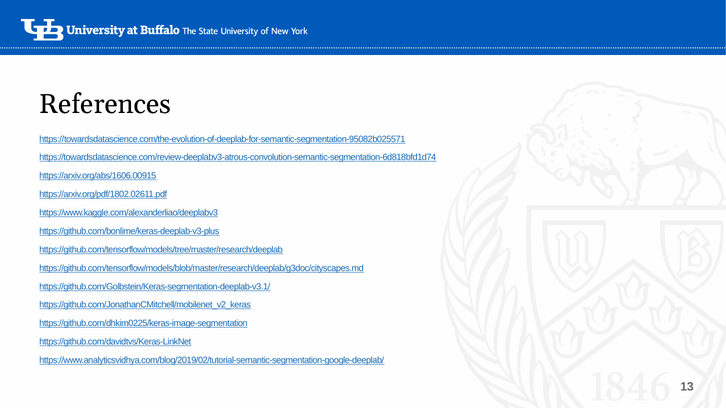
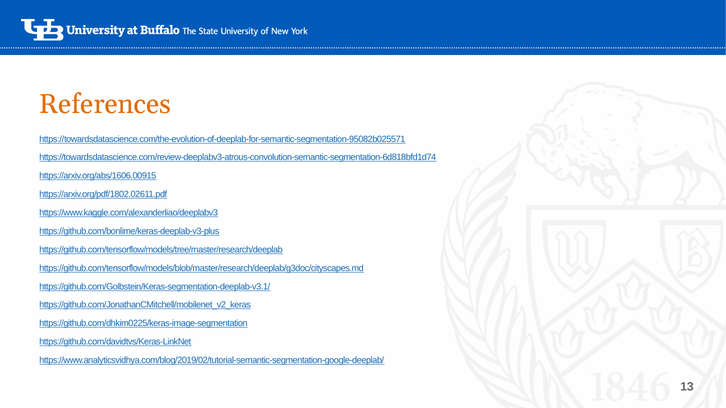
References colour: black -> orange (105, 104)
